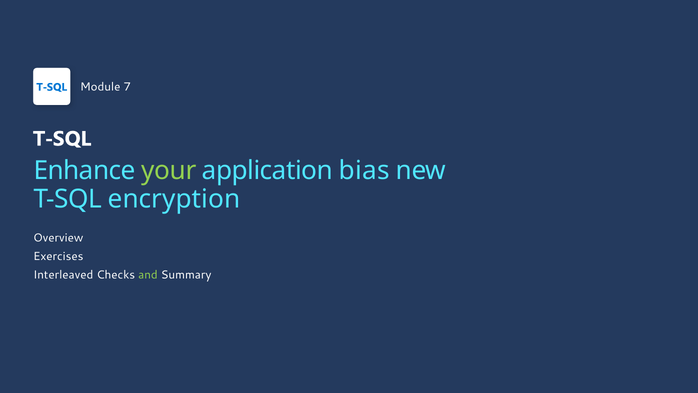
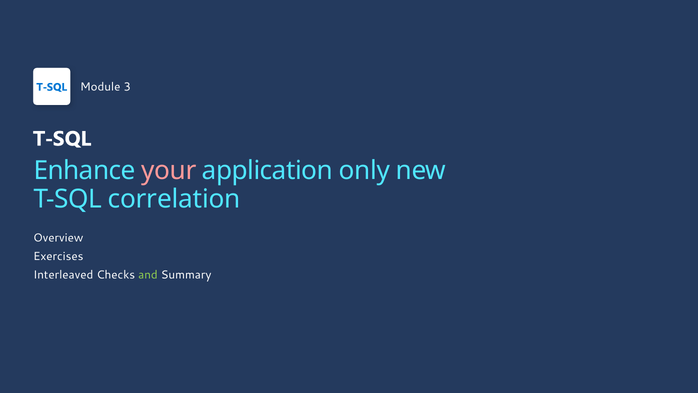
7: 7 -> 3 (127, 87)
your colour: light green -> pink (169, 170)
bias: bias -> only (364, 170)
encryption: encryption -> correlation (174, 199)
